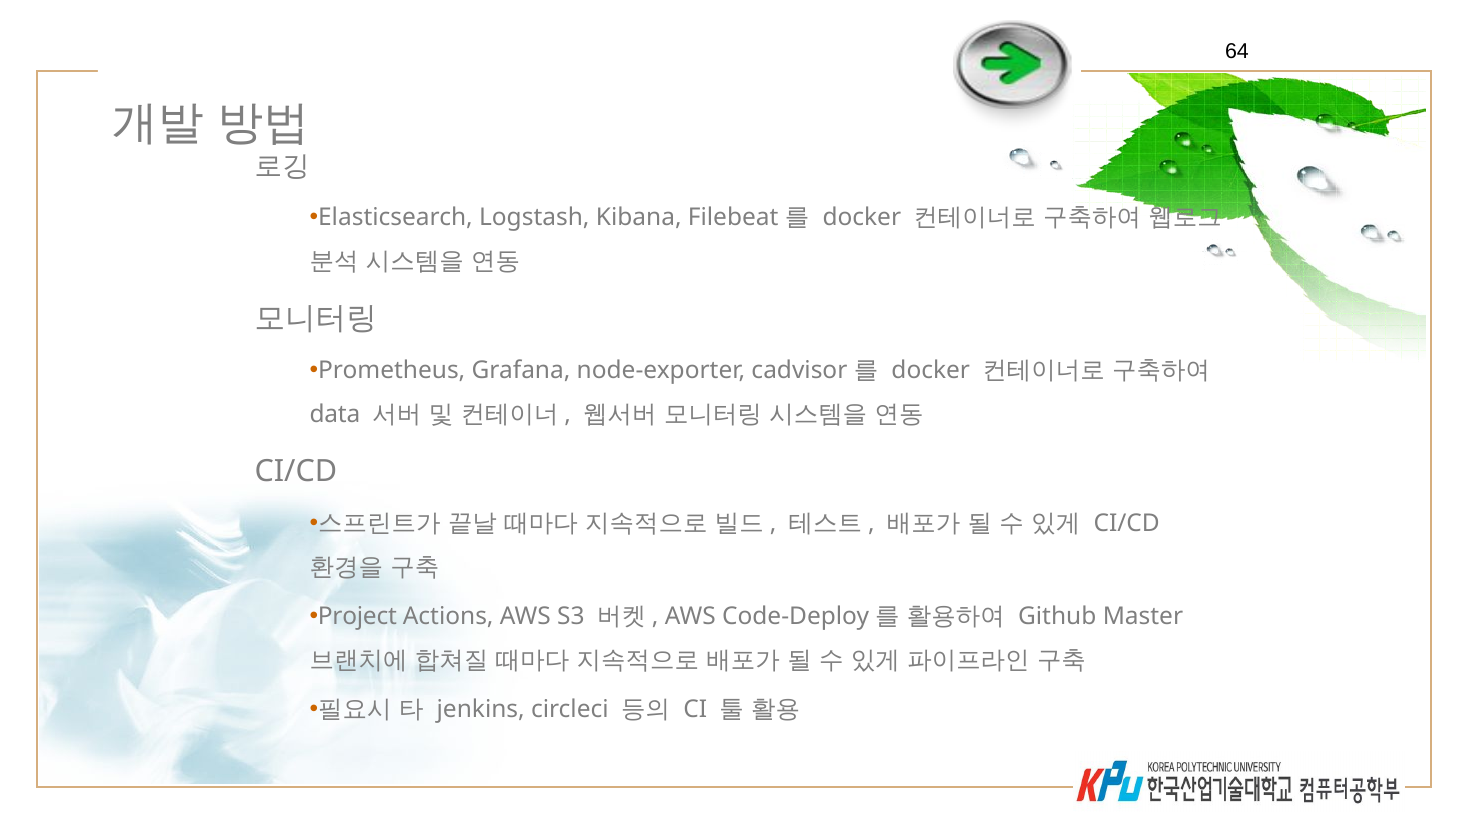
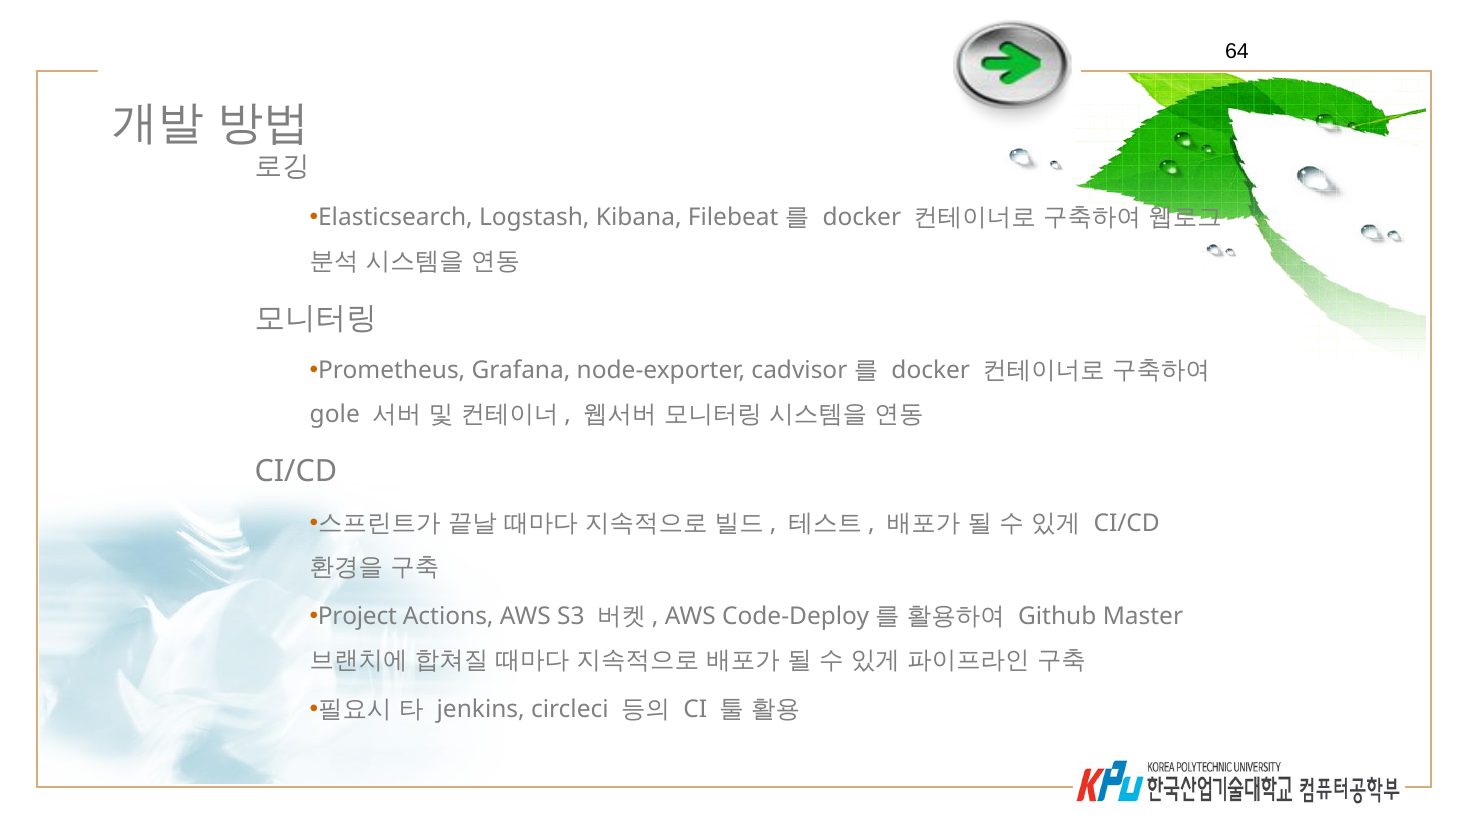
data: data -> gole (335, 415)
